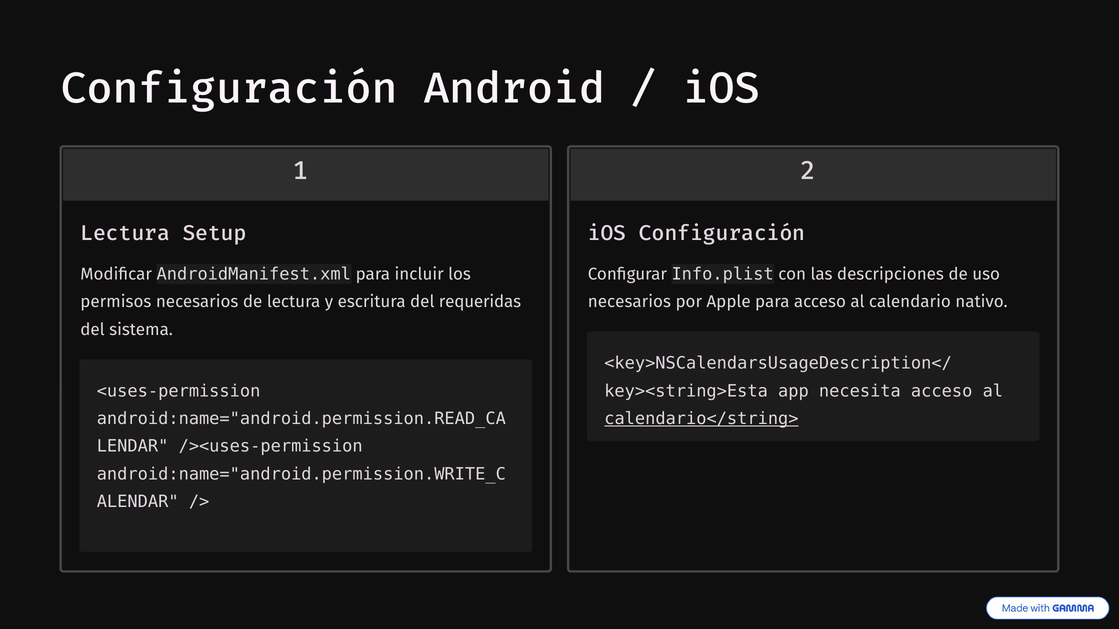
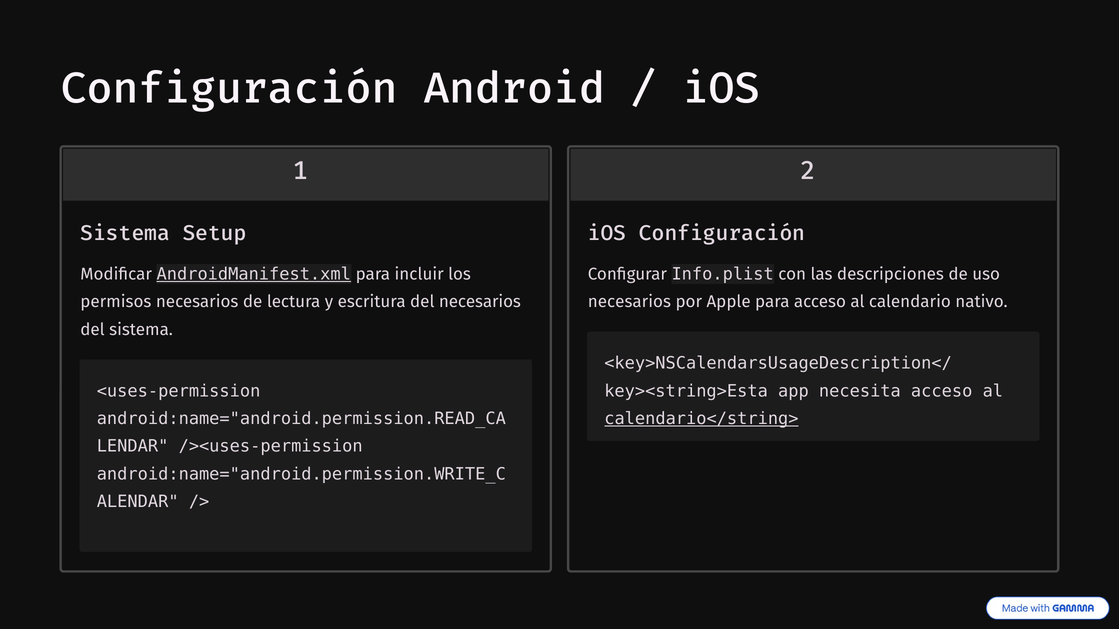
Lectura: Lectura -> Sistema (125, 234)
AndroidManifest.xml underline: none -> present (254, 274)
del requeridas: requeridas -> necesarios (480, 302)
